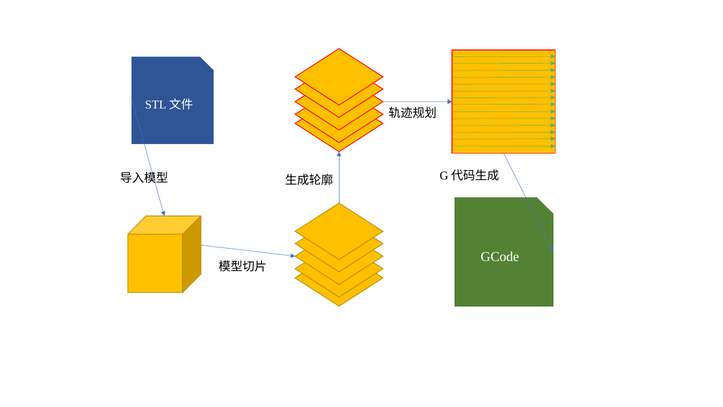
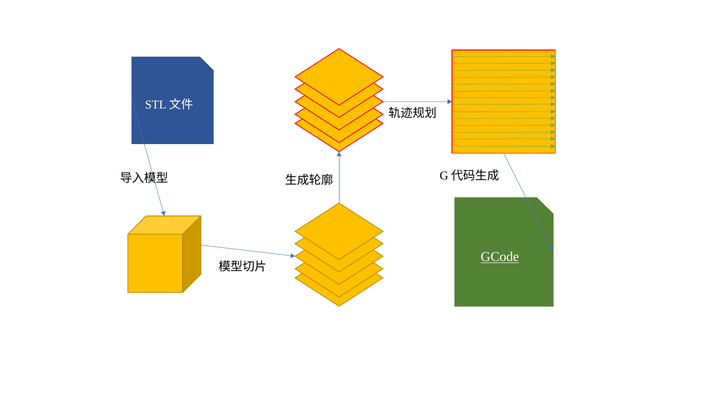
GCode underline: none -> present (500, 257)
